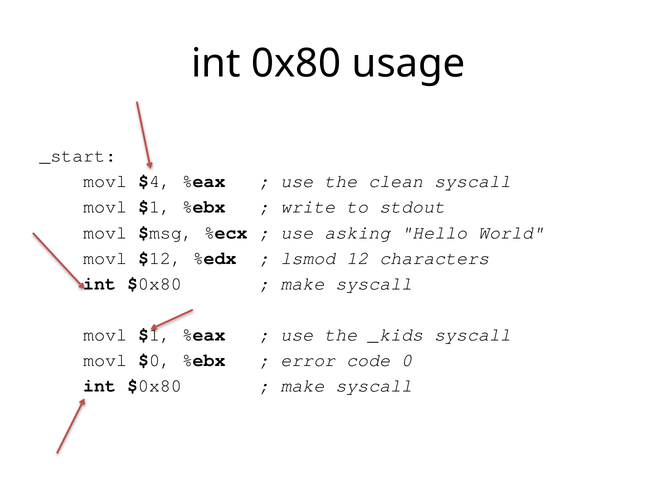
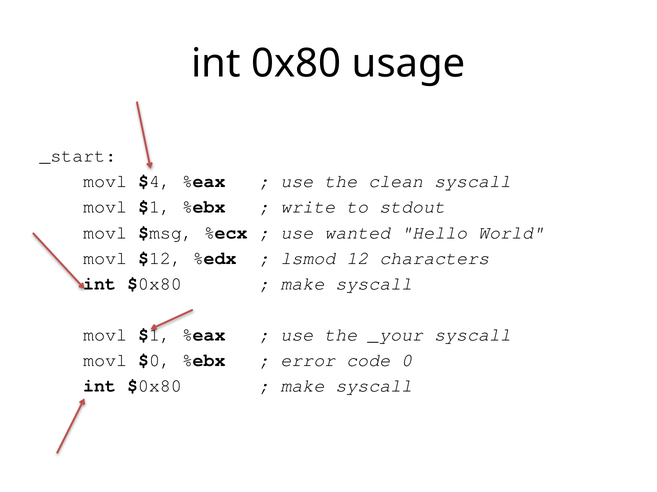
asking: asking -> wanted (357, 233)
_kids: _kids -> _your (396, 335)
